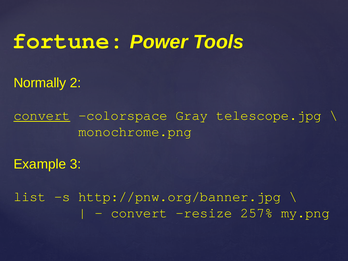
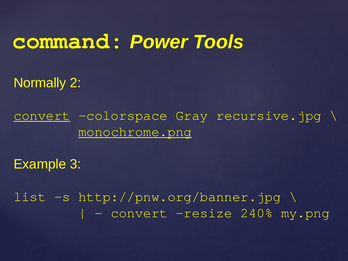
fortune: fortune -> command (68, 41)
telescope.jpg: telescope.jpg -> recursive.jpg (269, 115)
monochrome.png underline: none -> present (135, 132)
257%: 257% -> 240% (257, 213)
